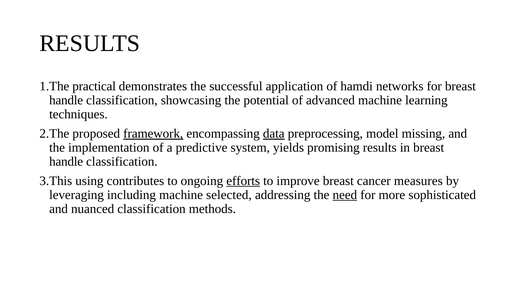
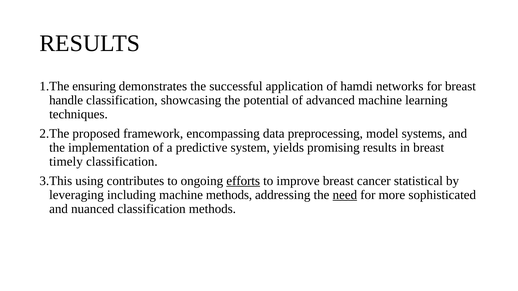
practical: practical -> ensuring (94, 86)
framework underline: present -> none (153, 134)
data underline: present -> none (274, 134)
missing: missing -> systems (423, 134)
handle: handle -> timely (66, 162)
measures: measures -> statistical (418, 181)
machine selected: selected -> methods (229, 195)
